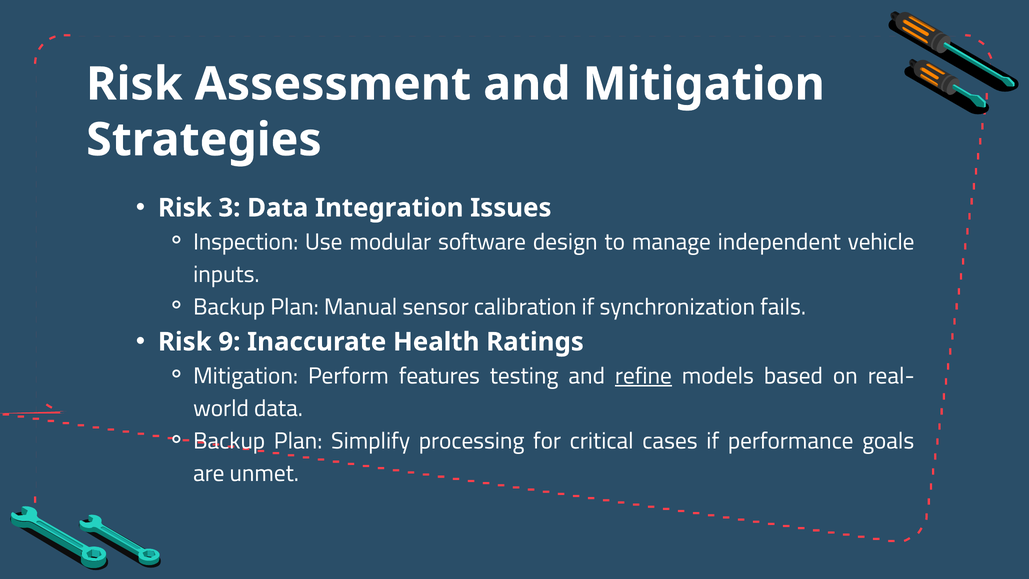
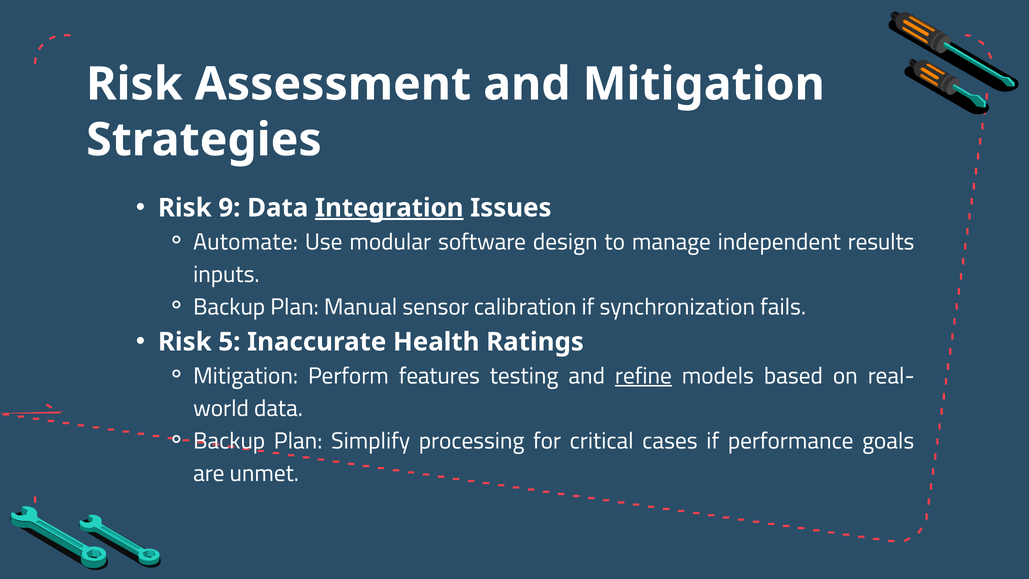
3: 3 -> 9 (229, 208)
Integration underline: none -> present (389, 208)
Inspection: Inspection -> Automate (246, 242)
vehicle: vehicle -> results (881, 242)
9: 9 -> 5 (229, 342)
